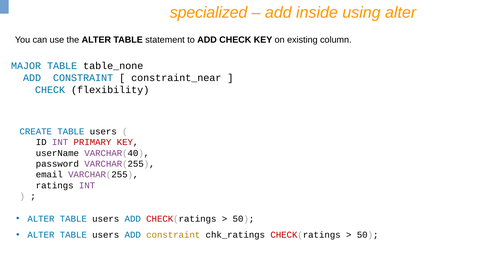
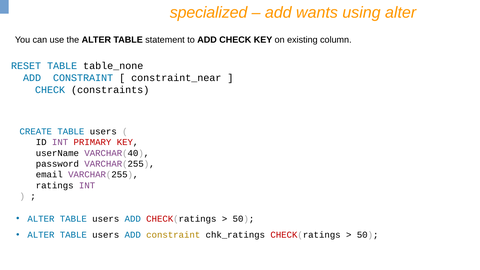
inside: inside -> wants (317, 12)
MAJOR: MAJOR -> RESET (26, 66)
flexibility: flexibility -> constraints (110, 90)
